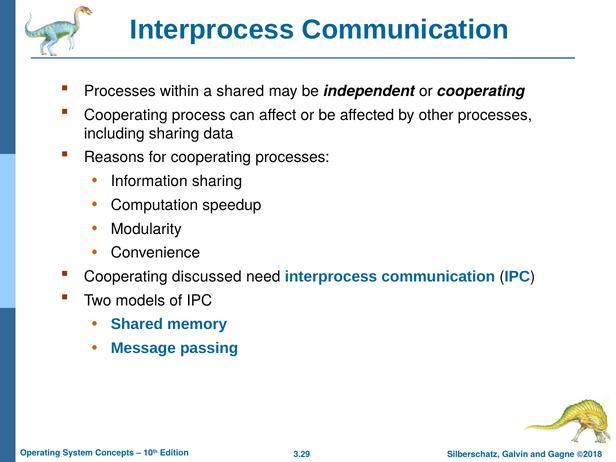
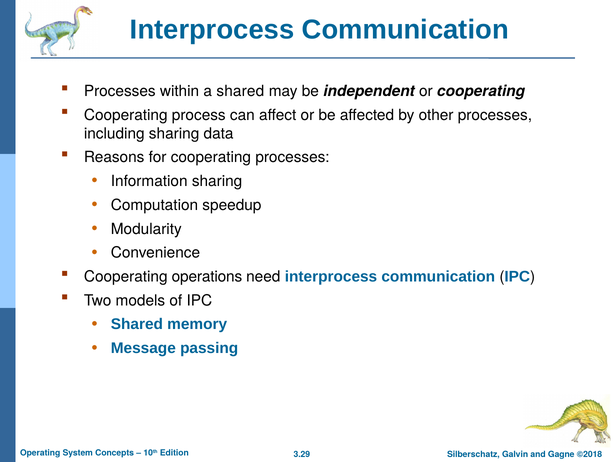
discussed: discussed -> operations (207, 277)
